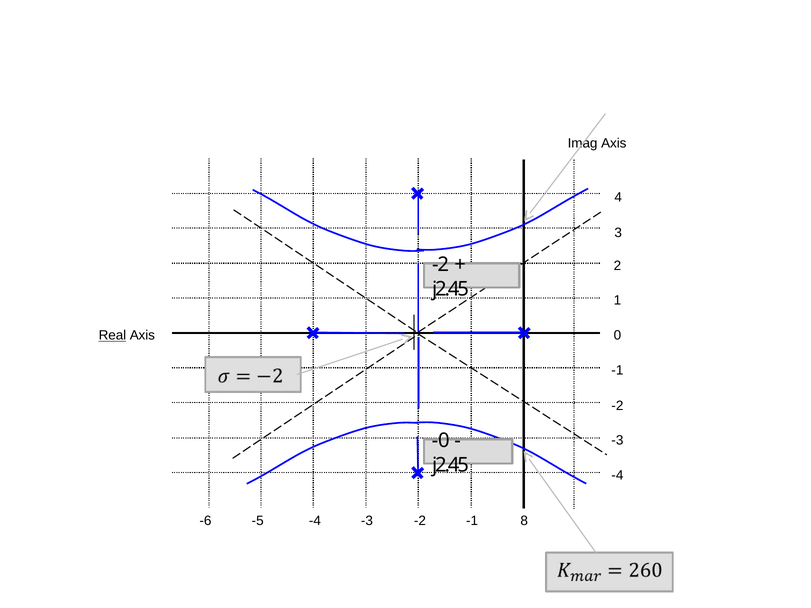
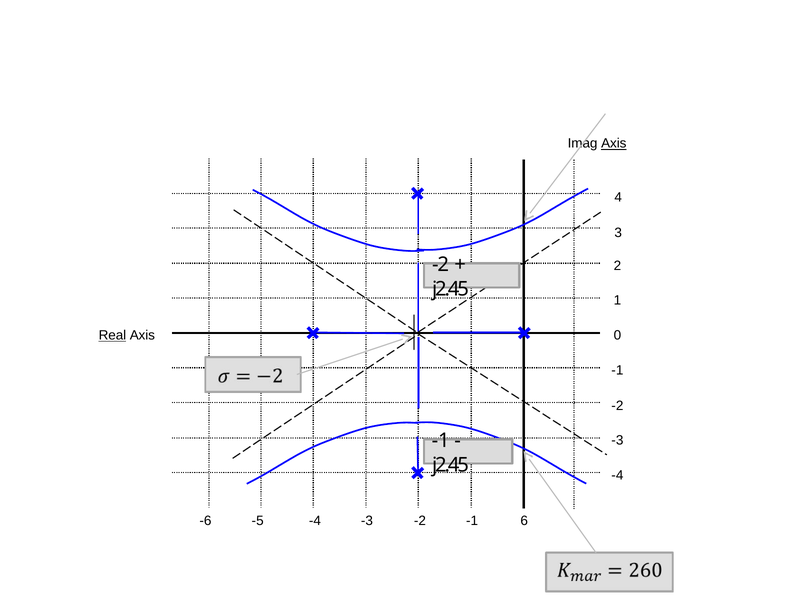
Axis underline: none -> present (614, 144)
-0: -0 -> -1 (441, 441)
8: 8 -> 6 (524, 521)
